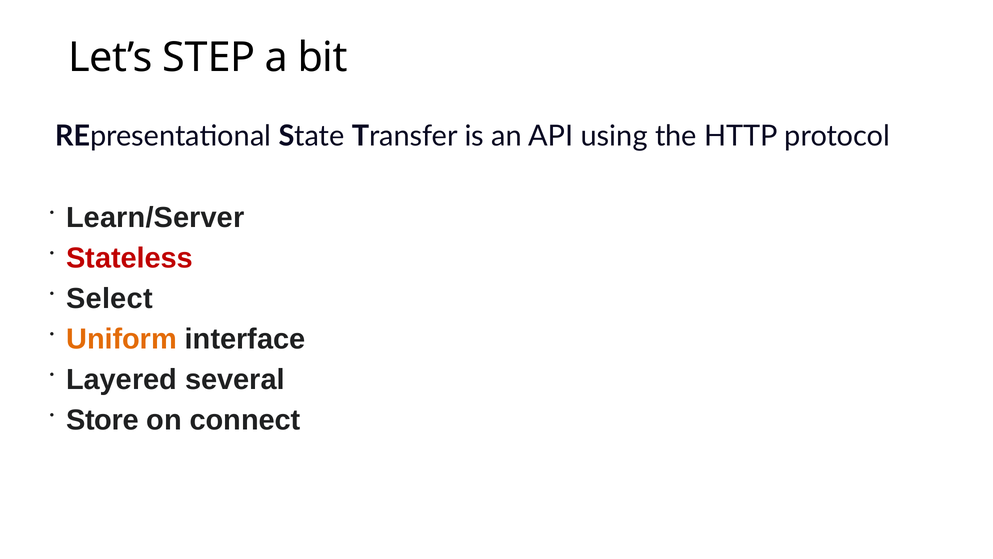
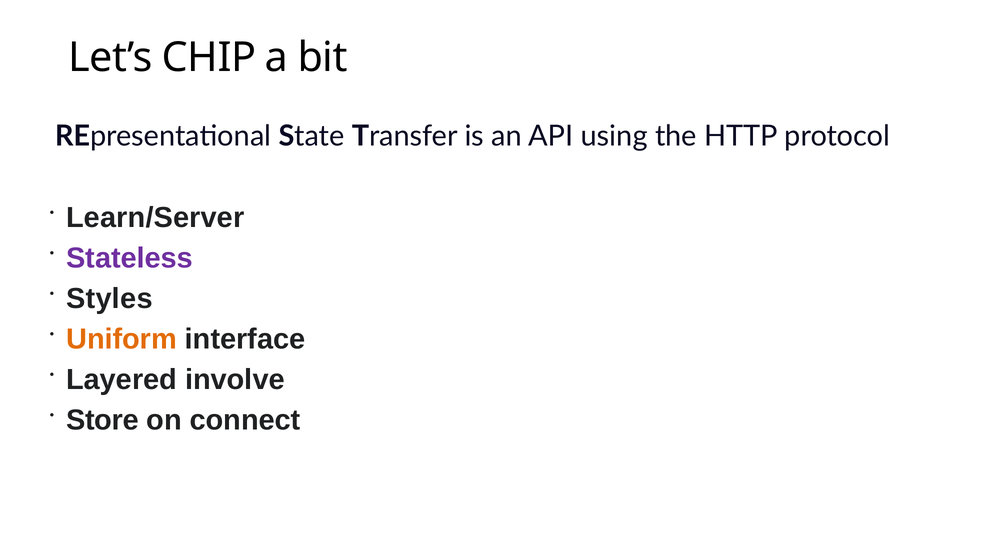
STEP: STEP -> CHIP (209, 57)
Stateless colour: red -> purple (130, 258)
Select: Select -> Styles (109, 298)
several: several -> involve (235, 379)
